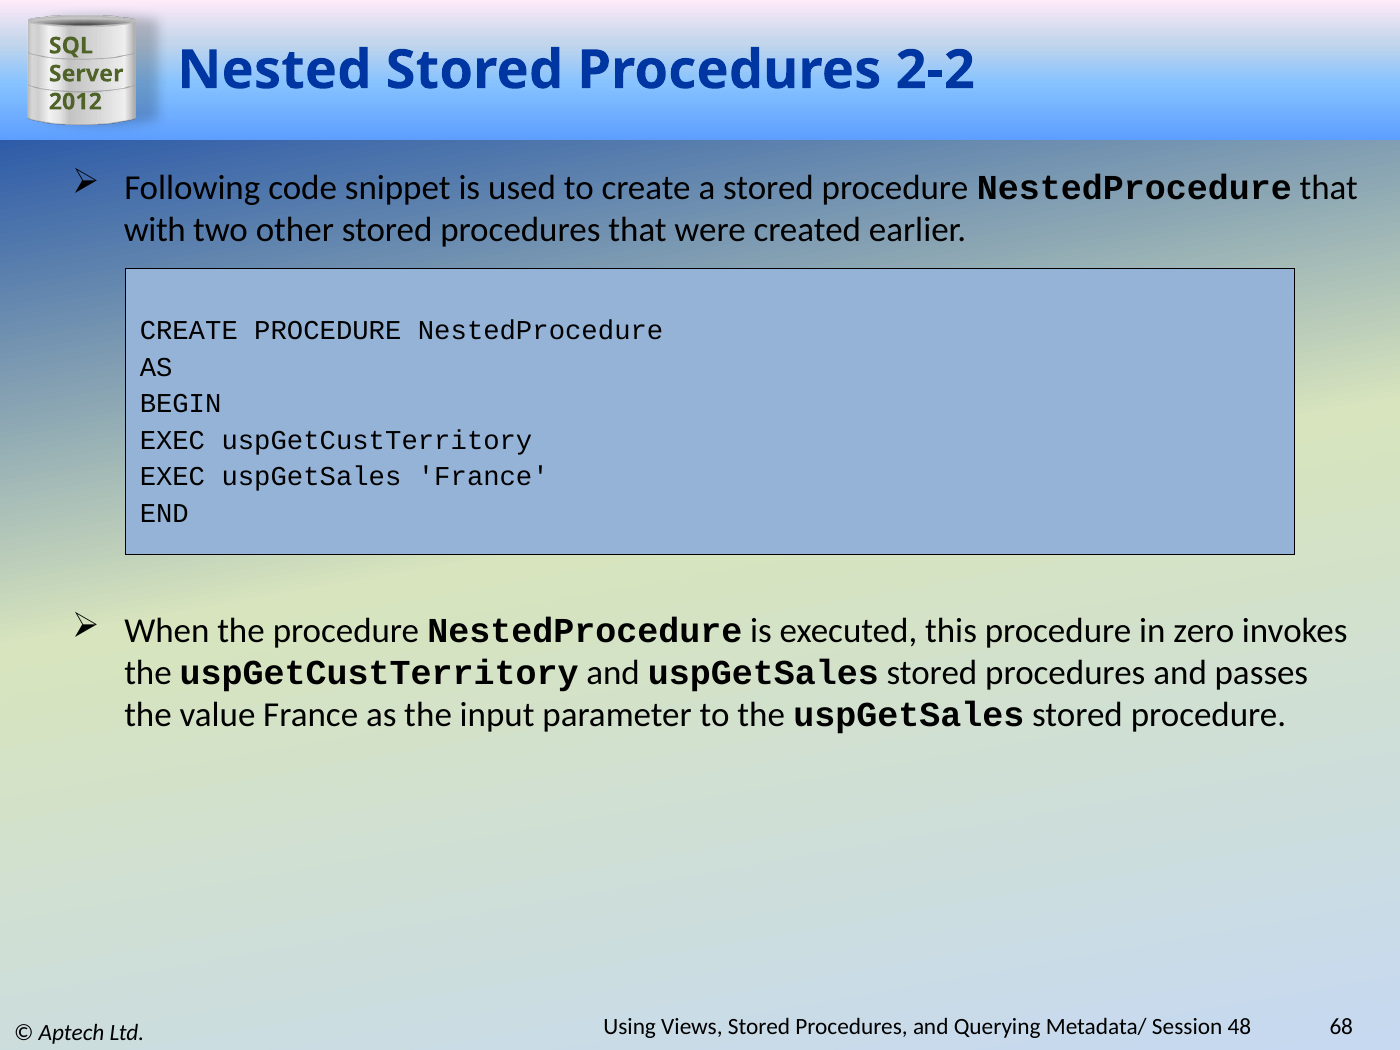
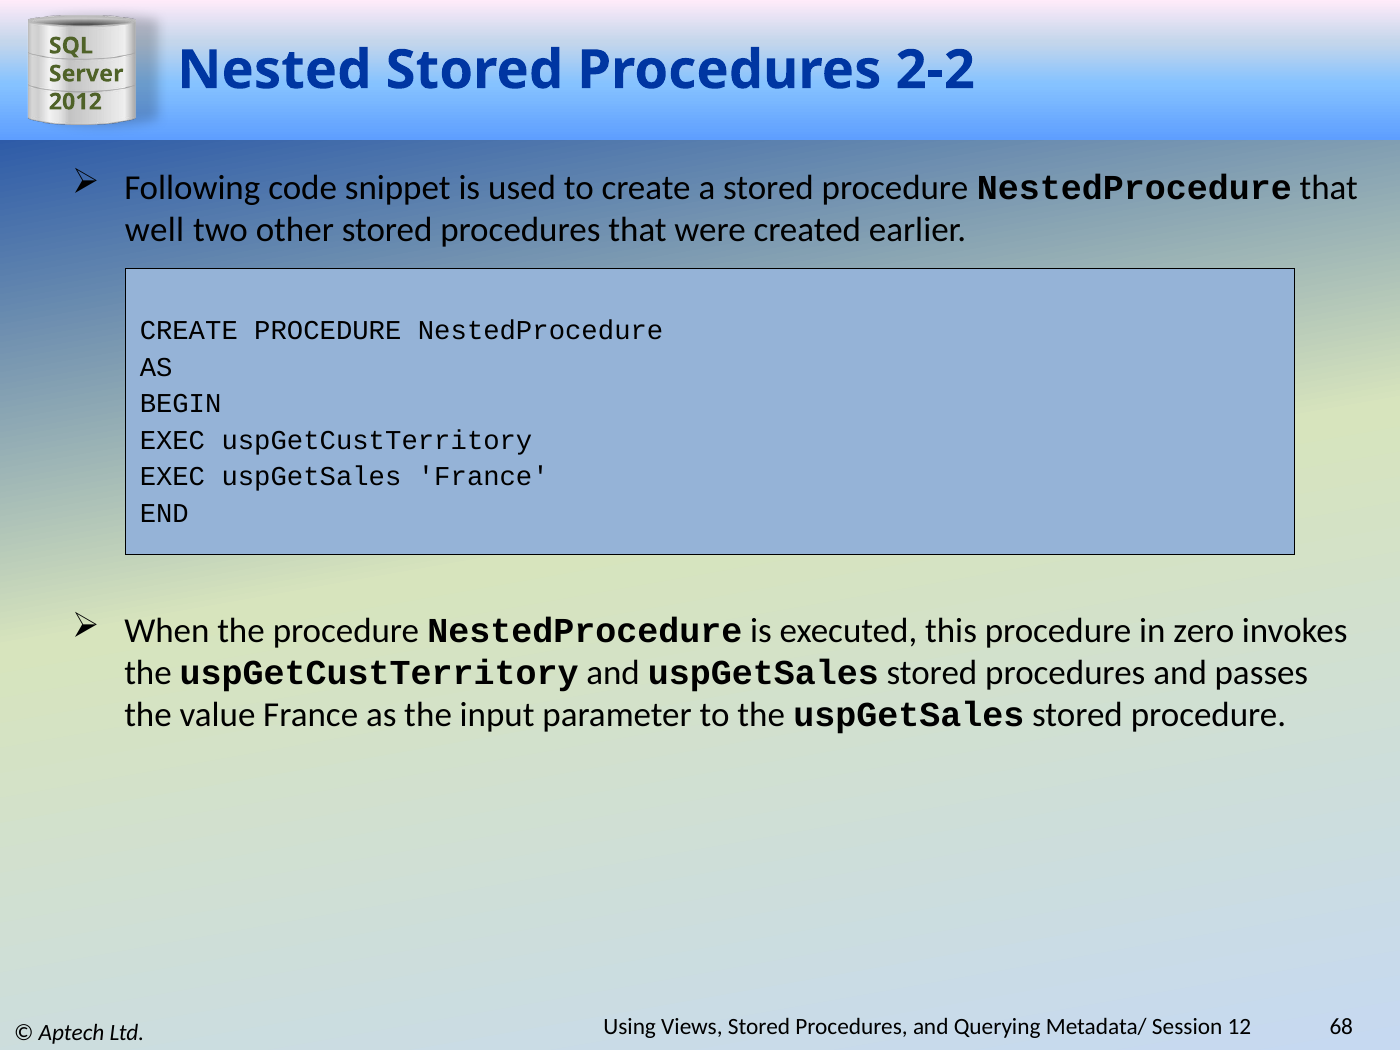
with: with -> well (155, 230)
48: 48 -> 12 (1239, 1027)
